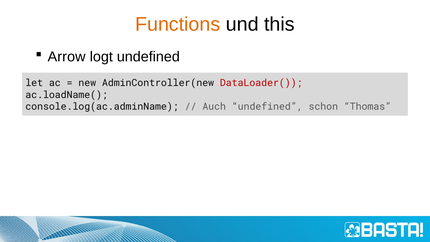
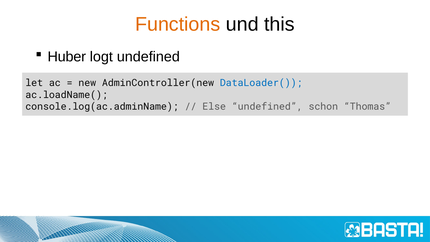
Arrow: Arrow -> Huber (67, 57)
DataLoader( colour: red -> blue (261, 83)
Auch: Auch -> Else (214, 107)
